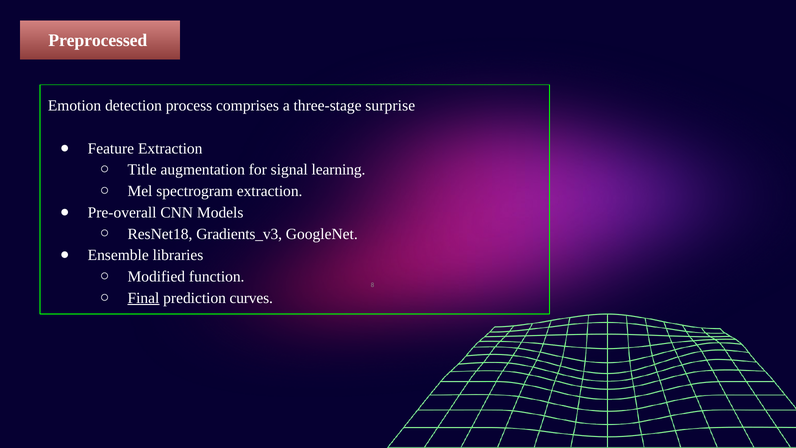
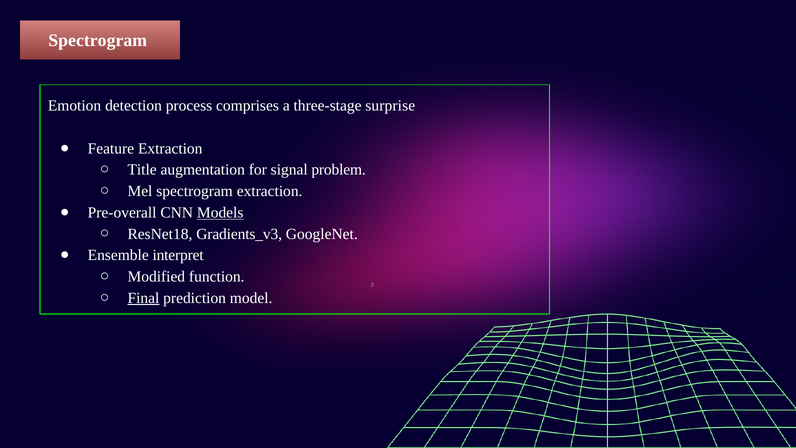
Preprocessed: Preprocessed -> Spectrogram (98, 40)
learning: learning -> problem (339, 170)
Models underline: none -> present (220, 212)
libraries: libraries -> interpret (178, 255)
curves: curves -> model (251, 298)
